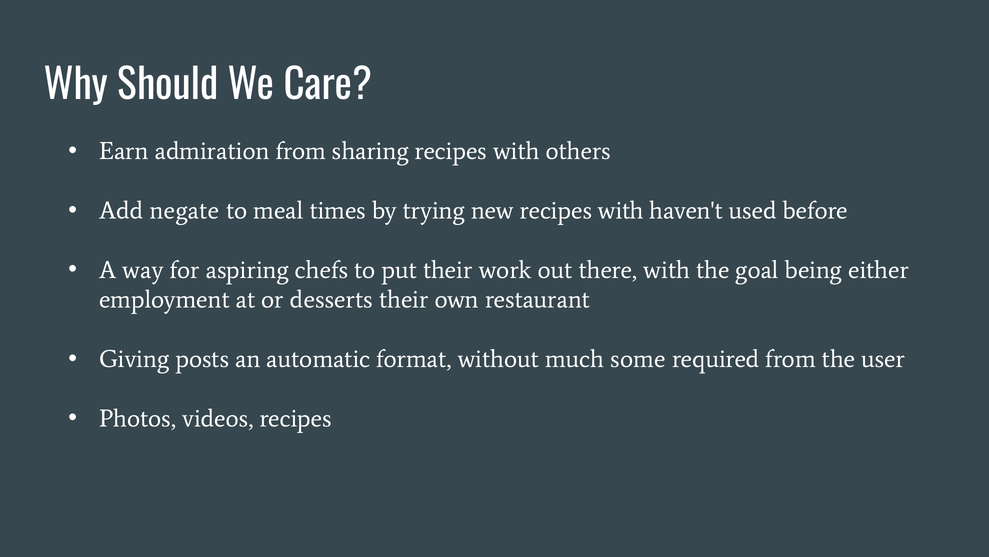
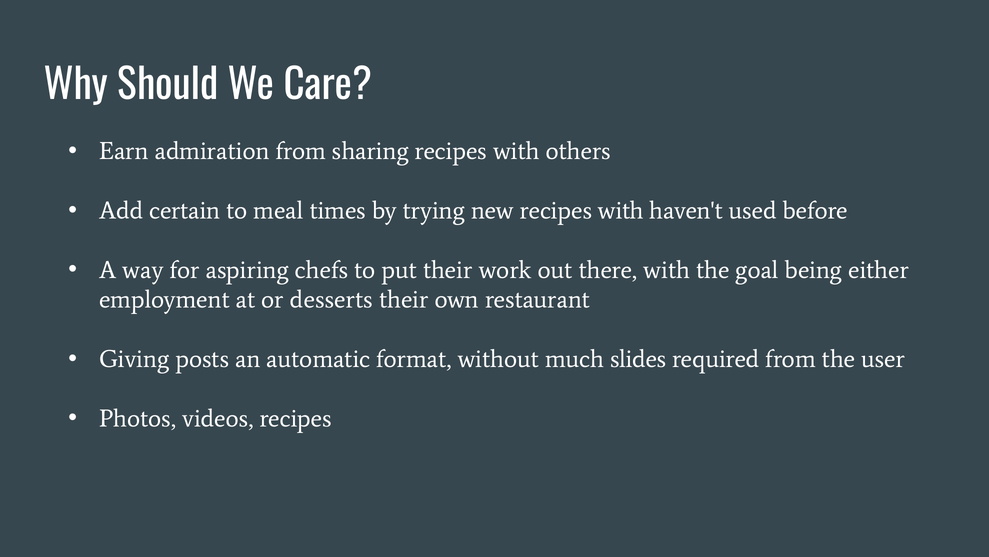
negate: negate -> certain (185, 210)
some: some -> slides (638, 359)
